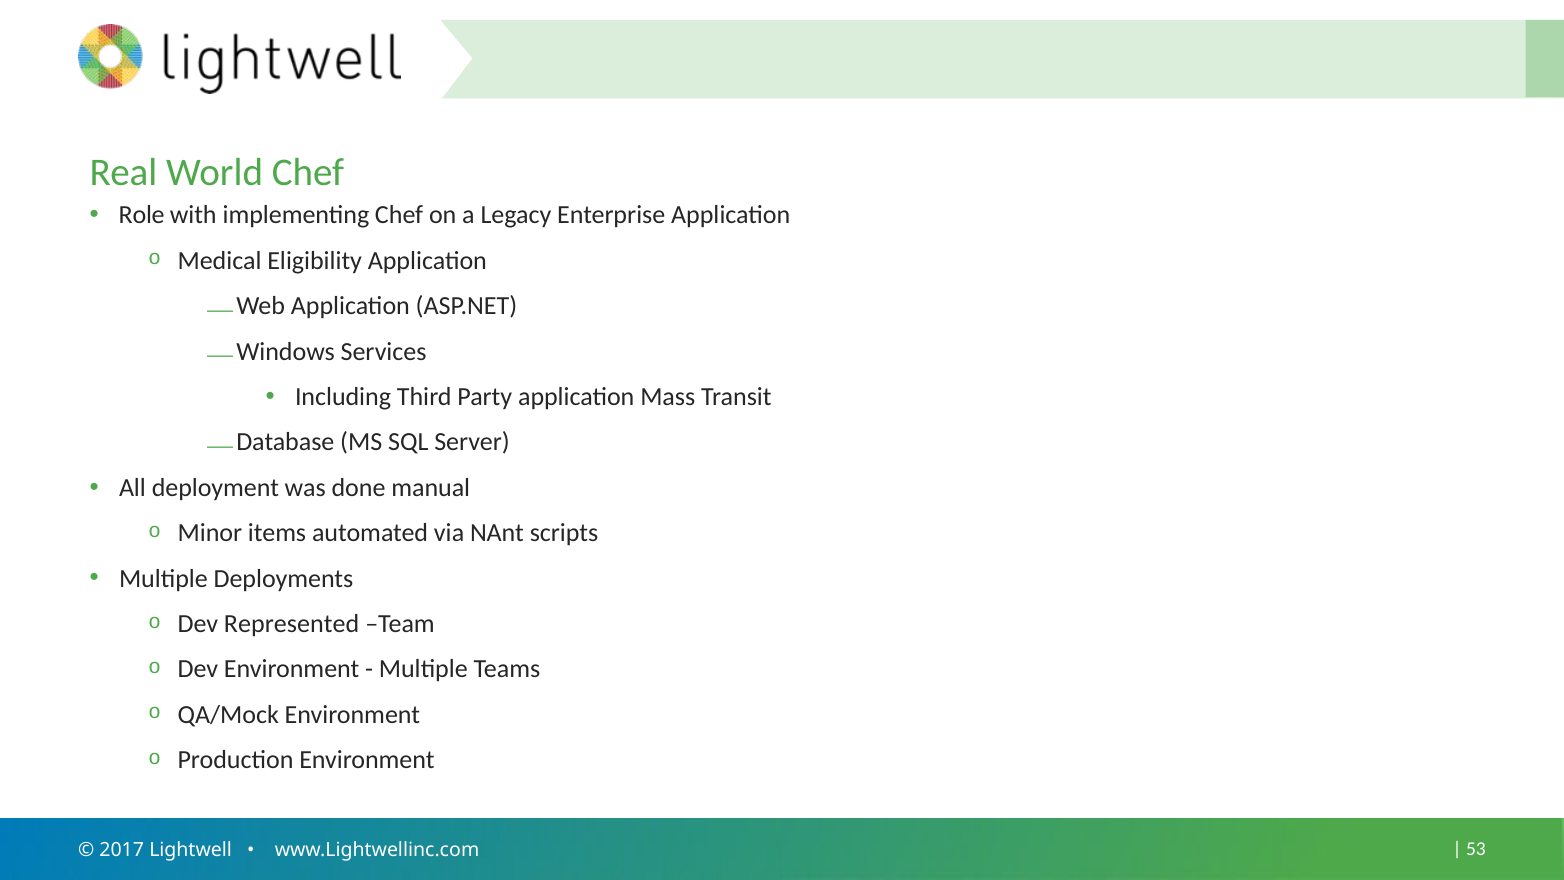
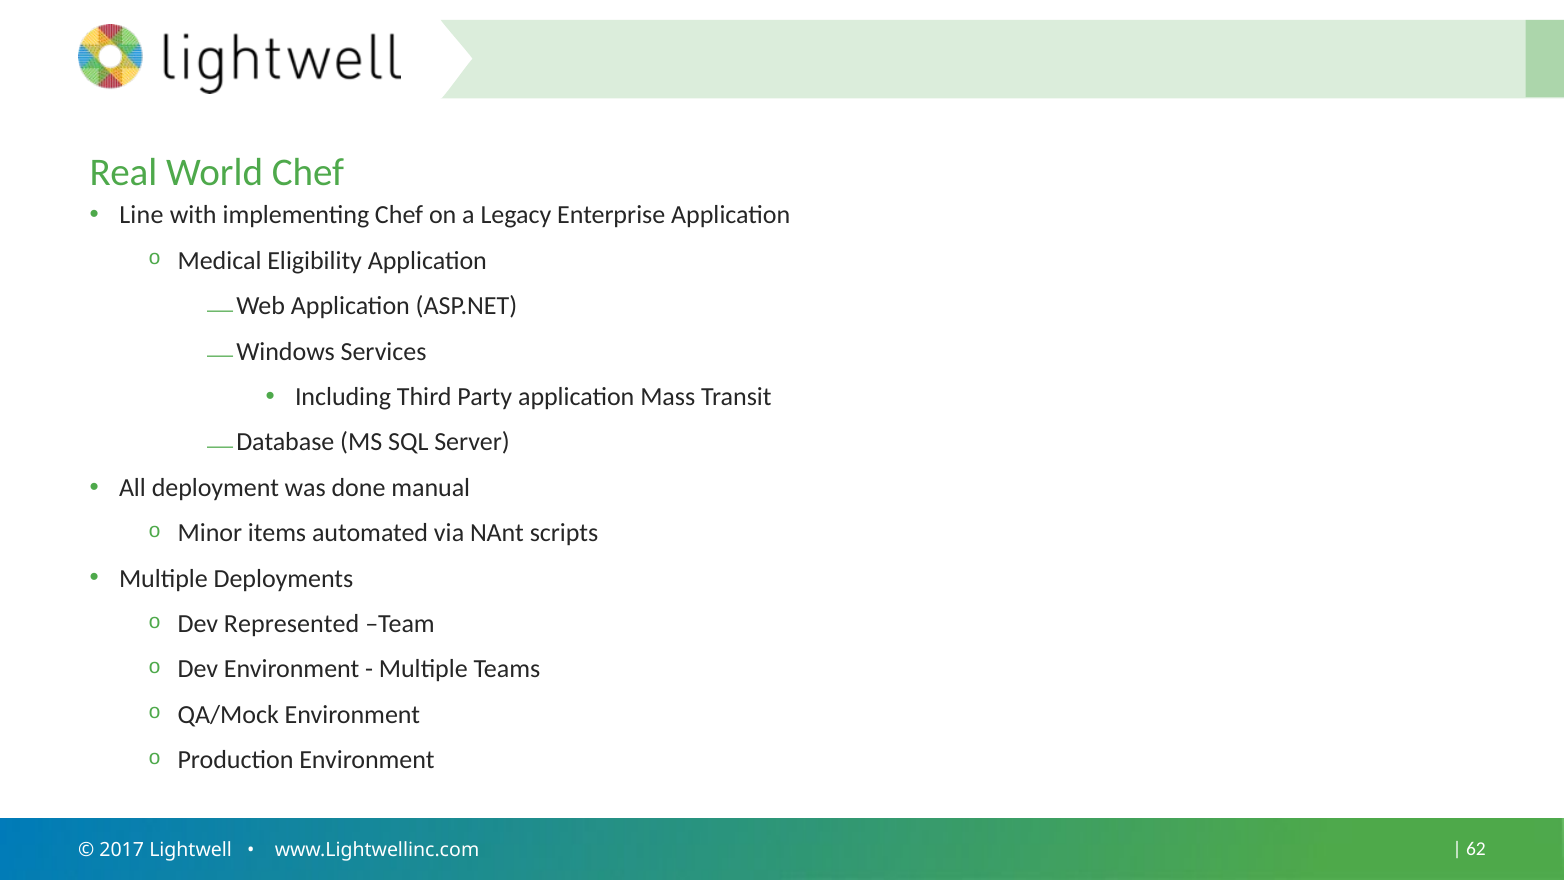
Role: Role -> Line (141, 215)
53: 53 -> 62 (1476, 849)
